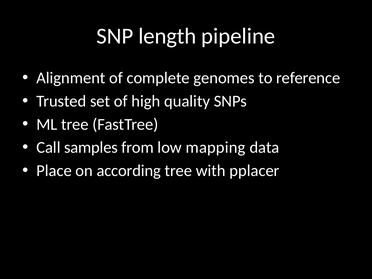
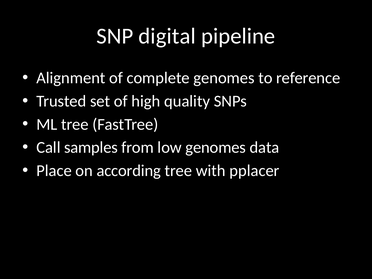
length: length -> digital (167, 36)
low mapping: mapping -> genomes (216, 148)
